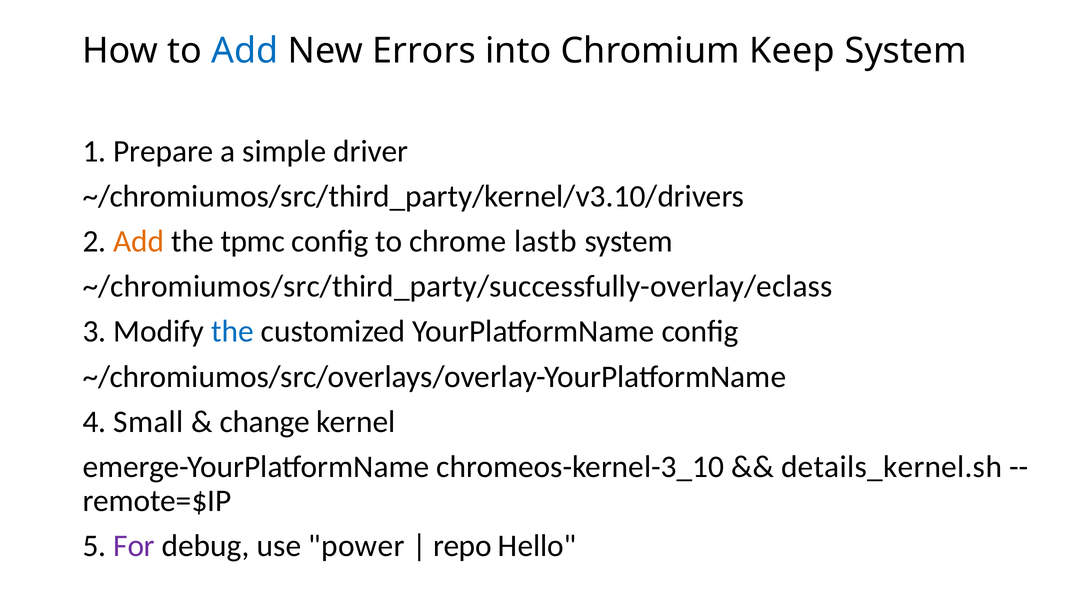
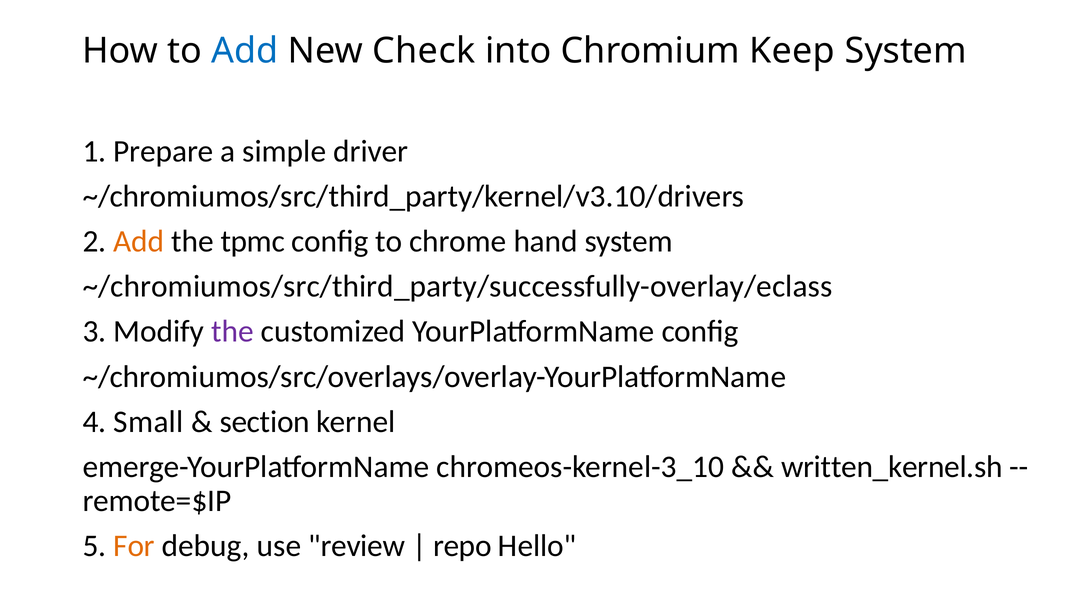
Errors: Errors -> Check (424, 51)
lastb: lastb -> hand (546, 241)
the colour: blue -> purple (233, 331)
change: change -> section (265, 422)
details_kernel.sh: details_kernel.sh -> written_kernel.sh (892, 467)
For colour: purple -> orange (134, 546)
power: power -> review (357, 546)
